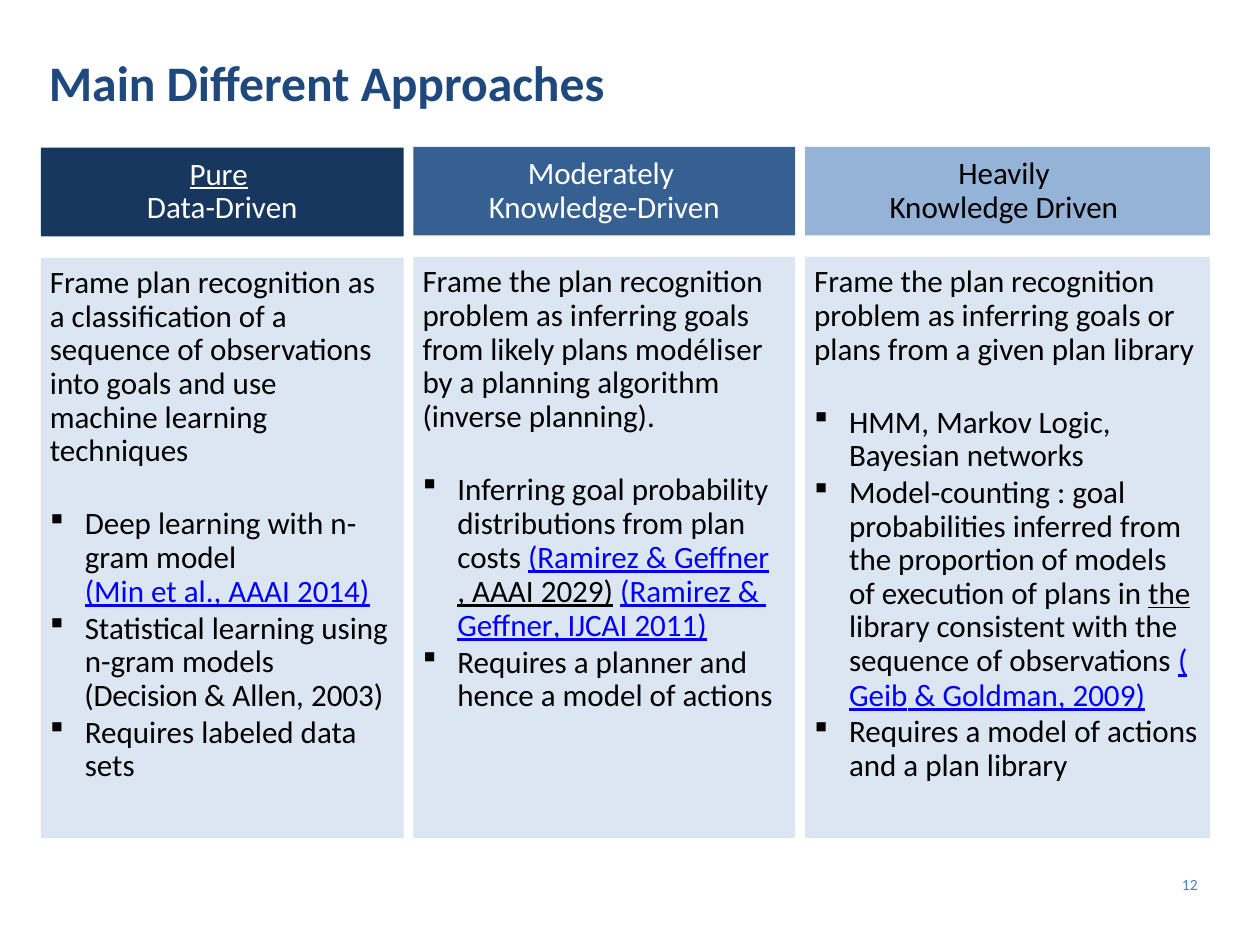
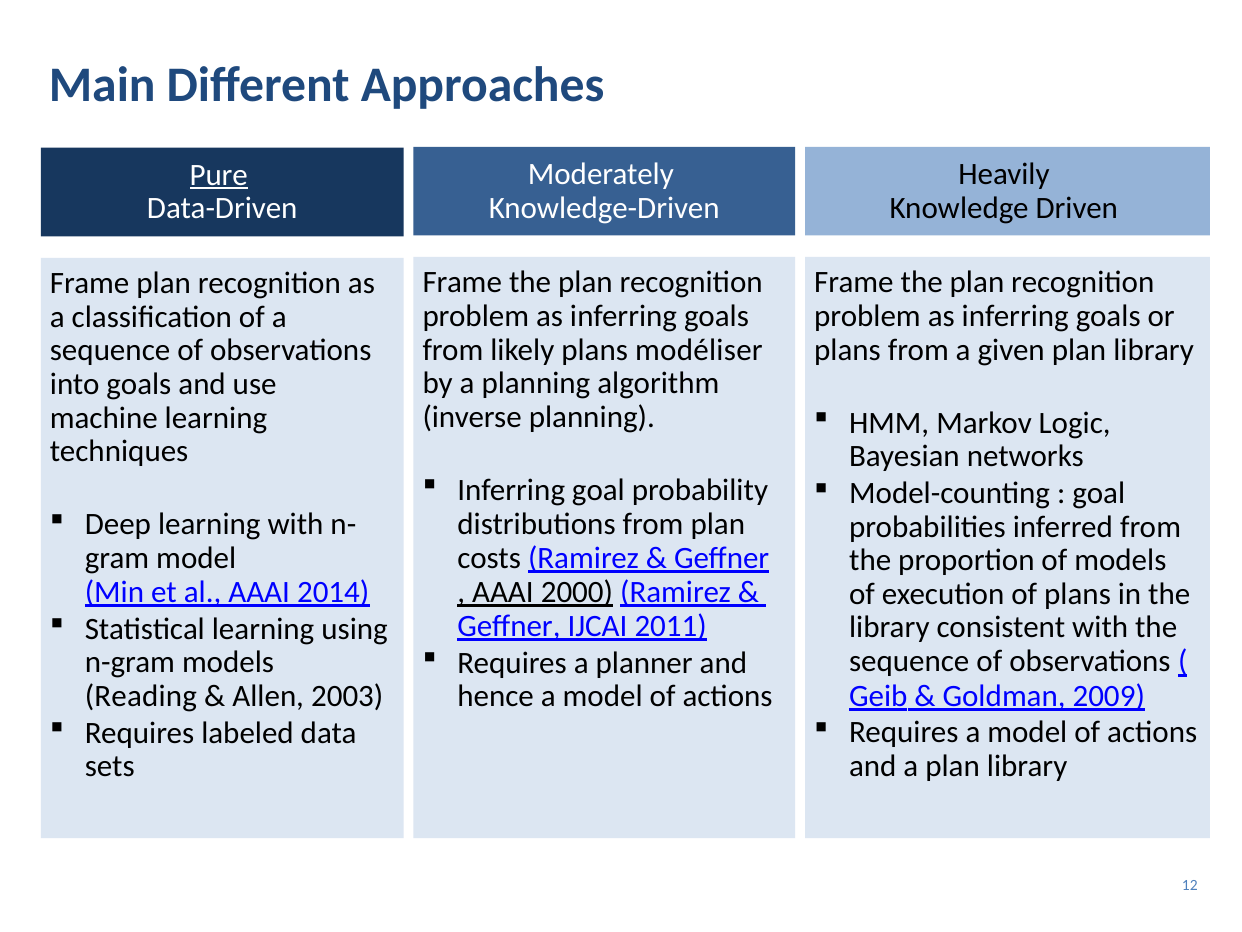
2029: 2029 -> 2000 (577, 592)
the underline: present -> none (1169, 594)
Decision: Decision -> Reading (141, 696)
